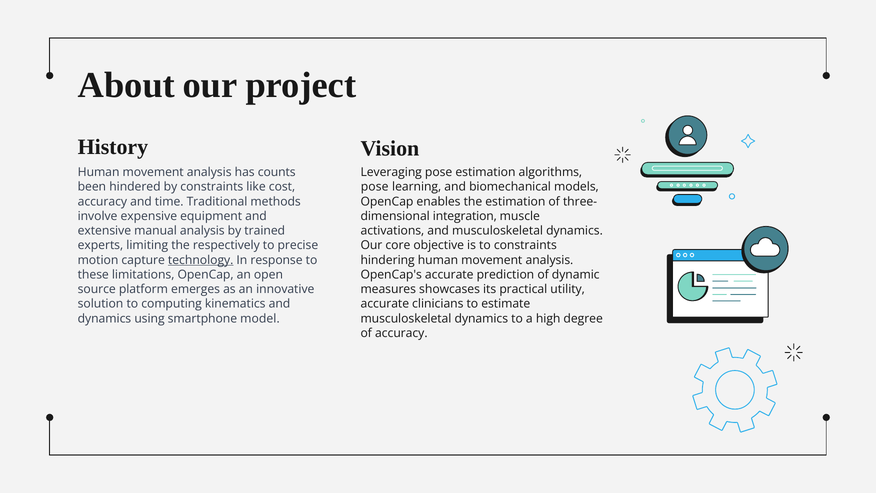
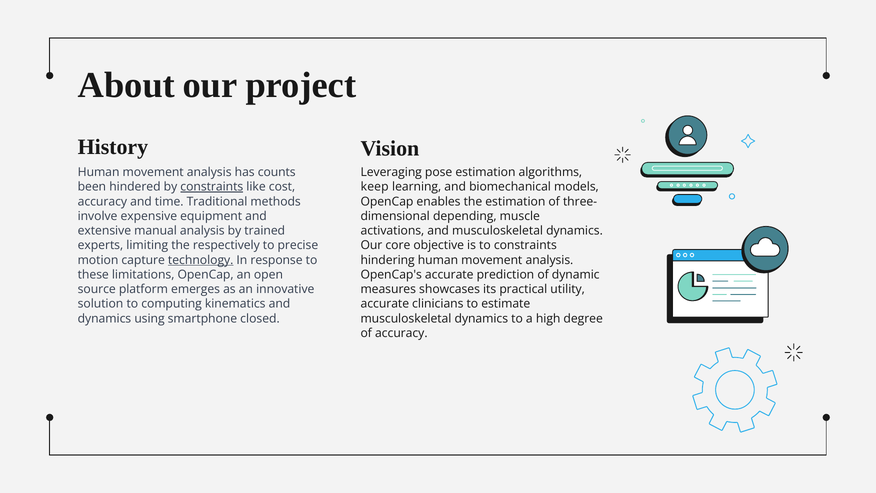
constraints underline: none -> present (212, 187)
pose: pose -> keep (375, 187)
integration: integration -> depending (465, 216)
model: model -> closed (260, 318)
